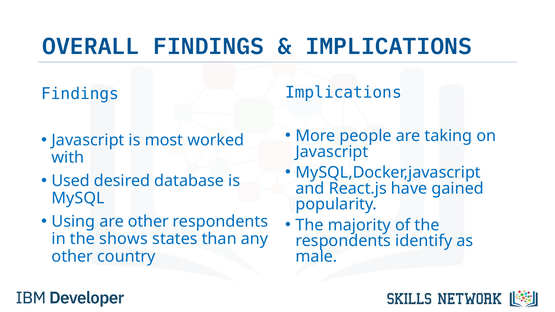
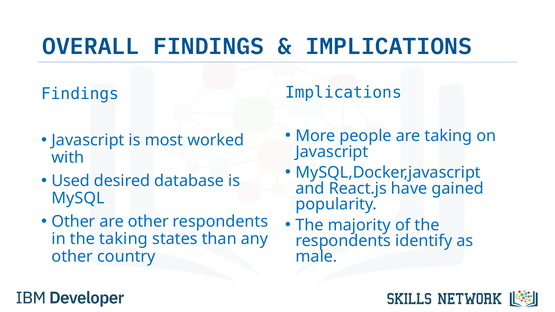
Using: Using -> Other (73, 222)
the shows: shows -> taking (124, 239)
